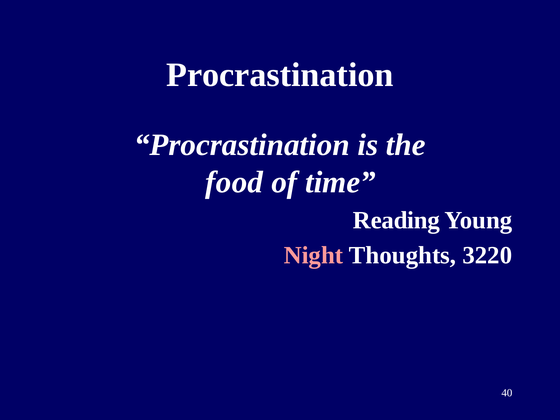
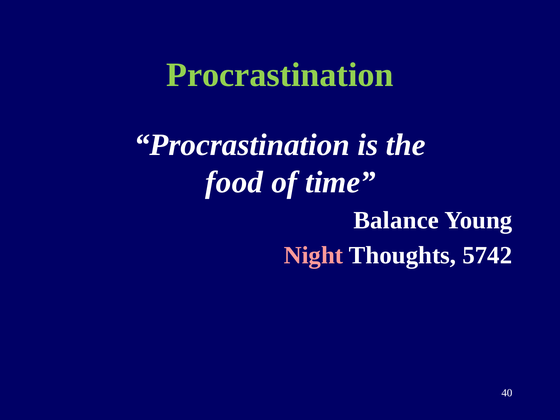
Procrastination colour: white -> light green (280, 75)
Reading: Reading -> Balance (396, 220)
3220: 3220 -> 5742 (487, 255)
